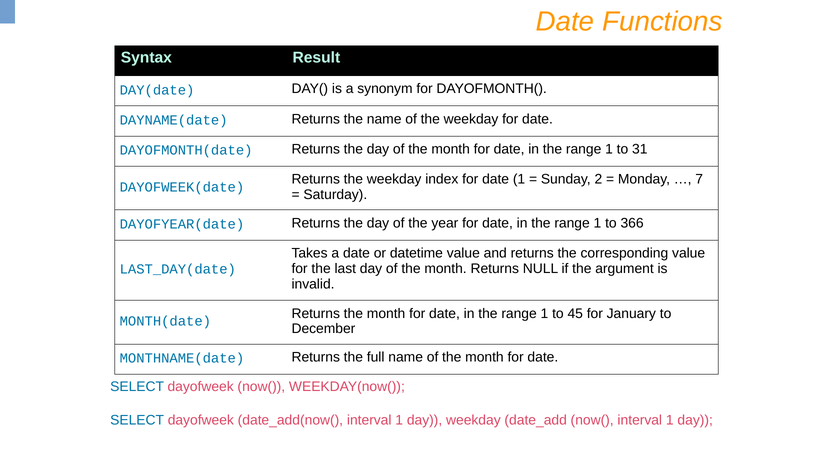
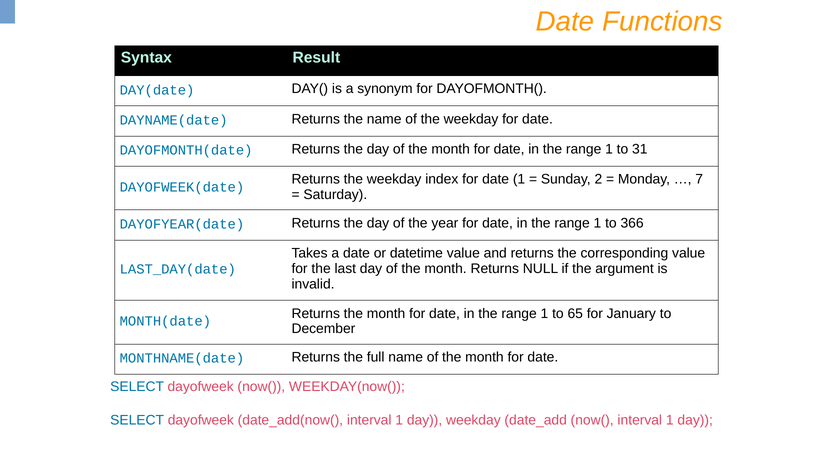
45: 45 -> 65 (575, 314)
